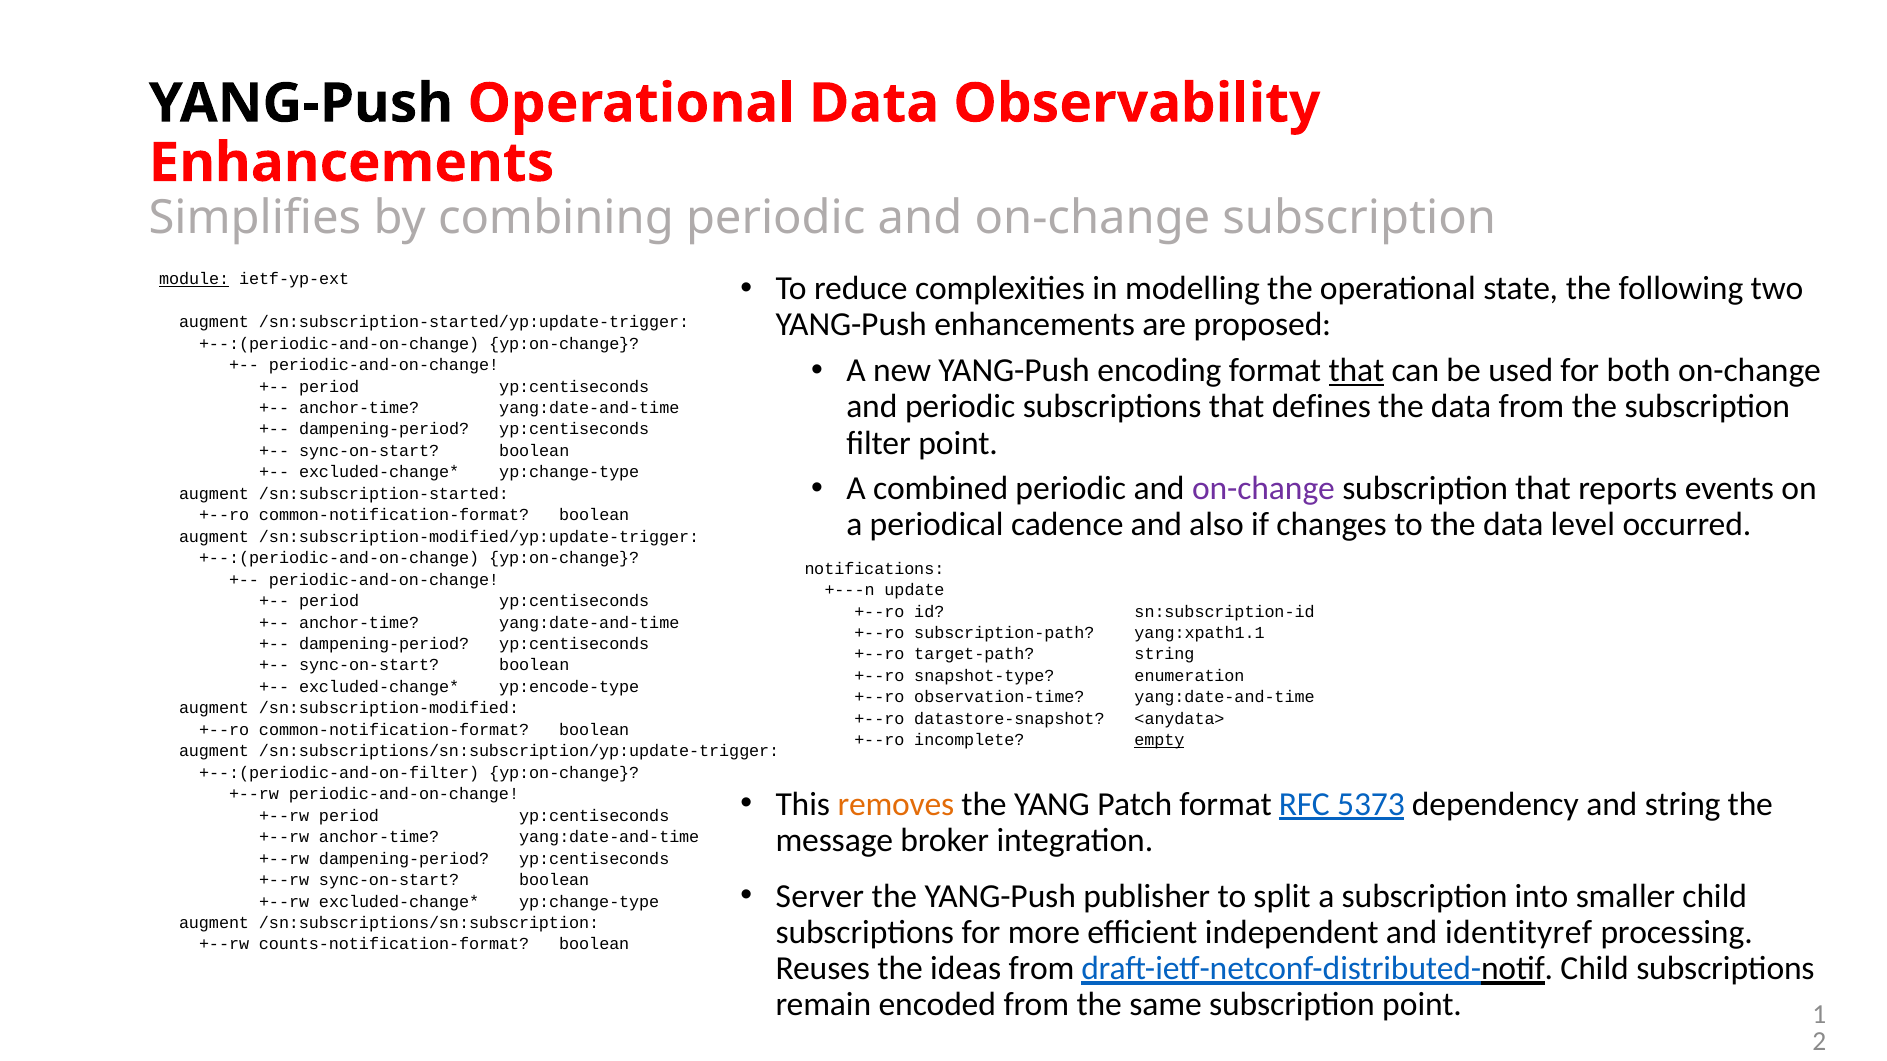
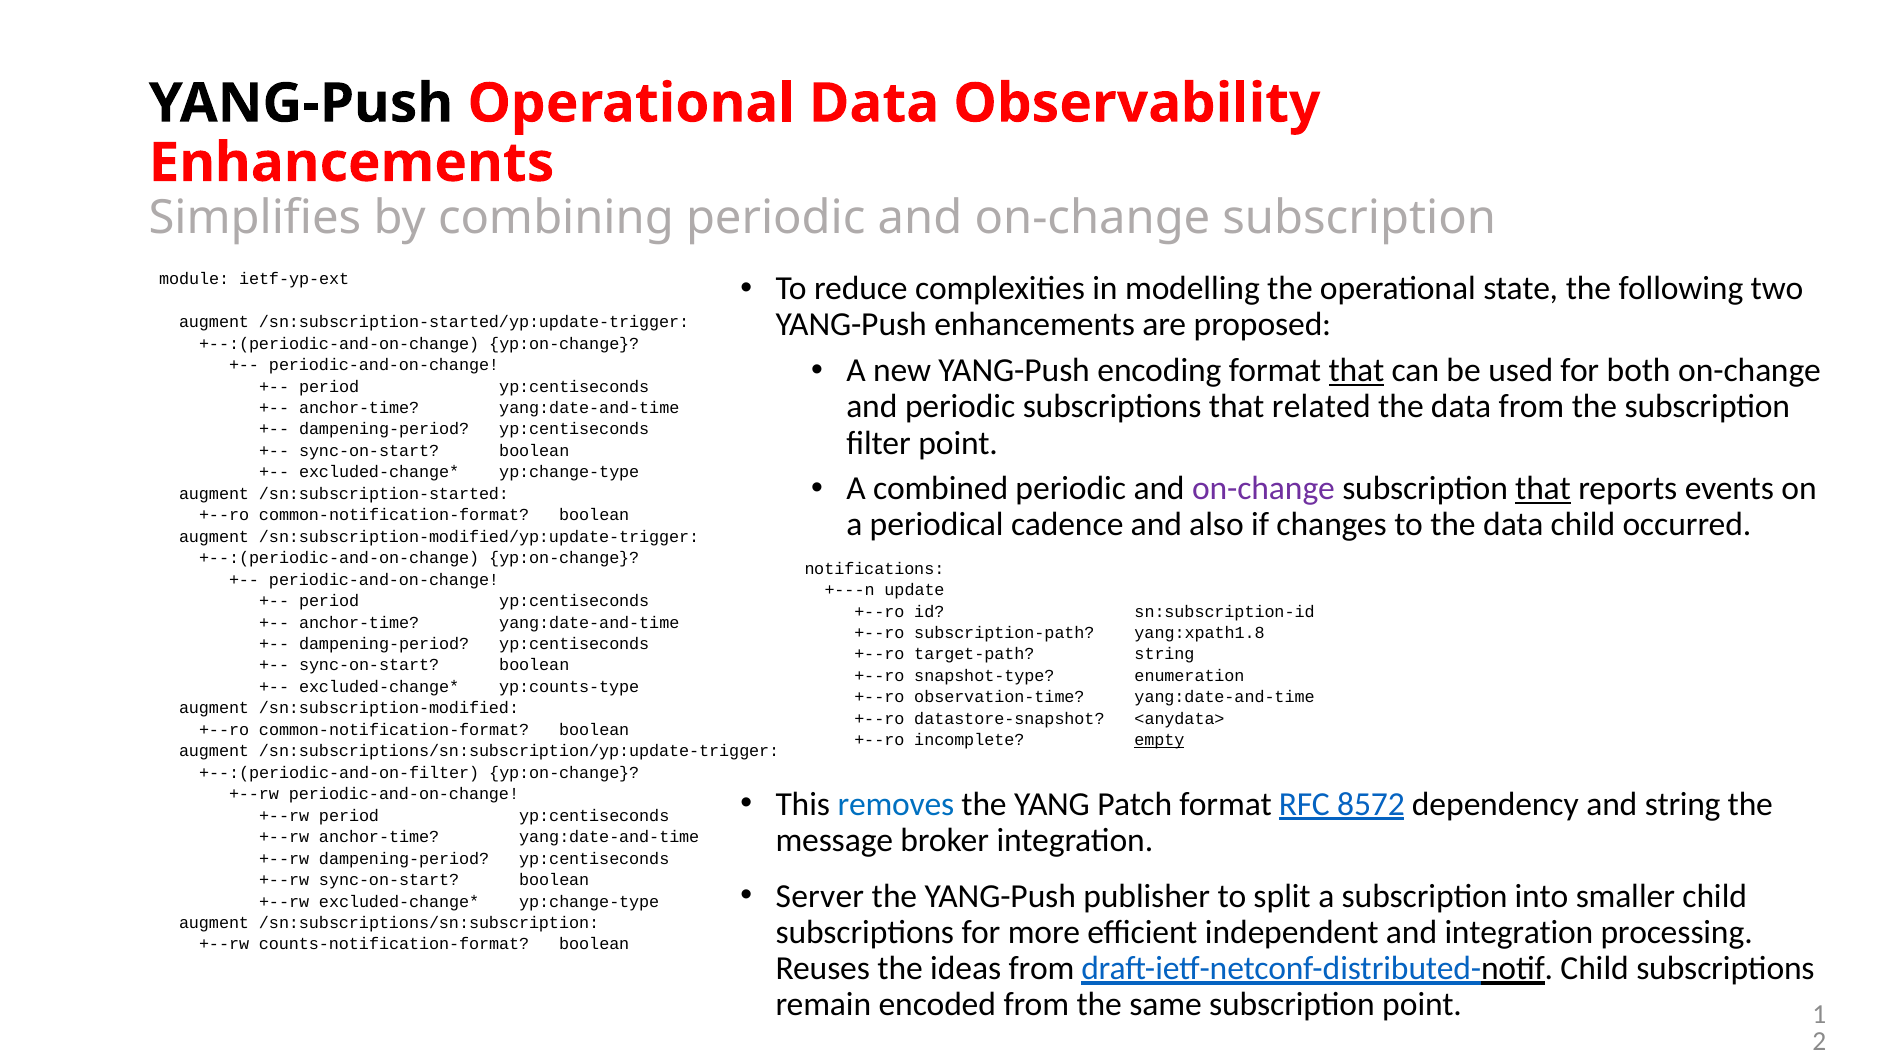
module underline: present -> none (194, 279)
defines: defines -> related (1321, 407)
that underline: none -> present (1543, 489)
data level: level -> child (1583, 525)
yang:xpath1.1: yang:xpath1.1 -> yang:xpath1.8 (1200, 633)
yp:encode-type: yp:encode-type -> yp:counts-type (569, 687)
removes colour: orange -> blue (896, 804)
5373: 5373 -> 8572 (1371, 804)
and identityref: identityref -> integration (1519, 932)
